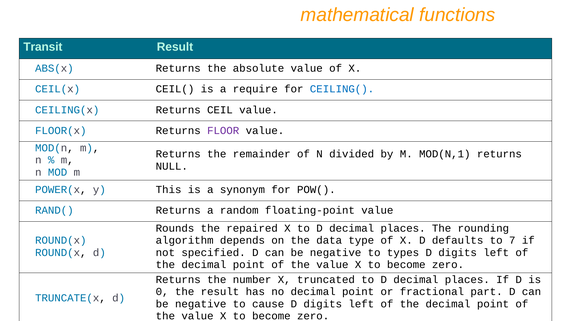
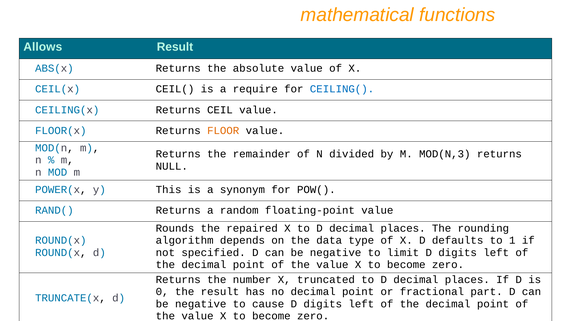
Transit: Transit -> Allows (43, 47)
FLOOR colour: purple -> orange (223, 131)
MOD(N,1: MOD(N,1 -> MOD(N,3 (445, 154)
7: 7 -> 1 (512, 241)
types: types -> limit (403, 253)
